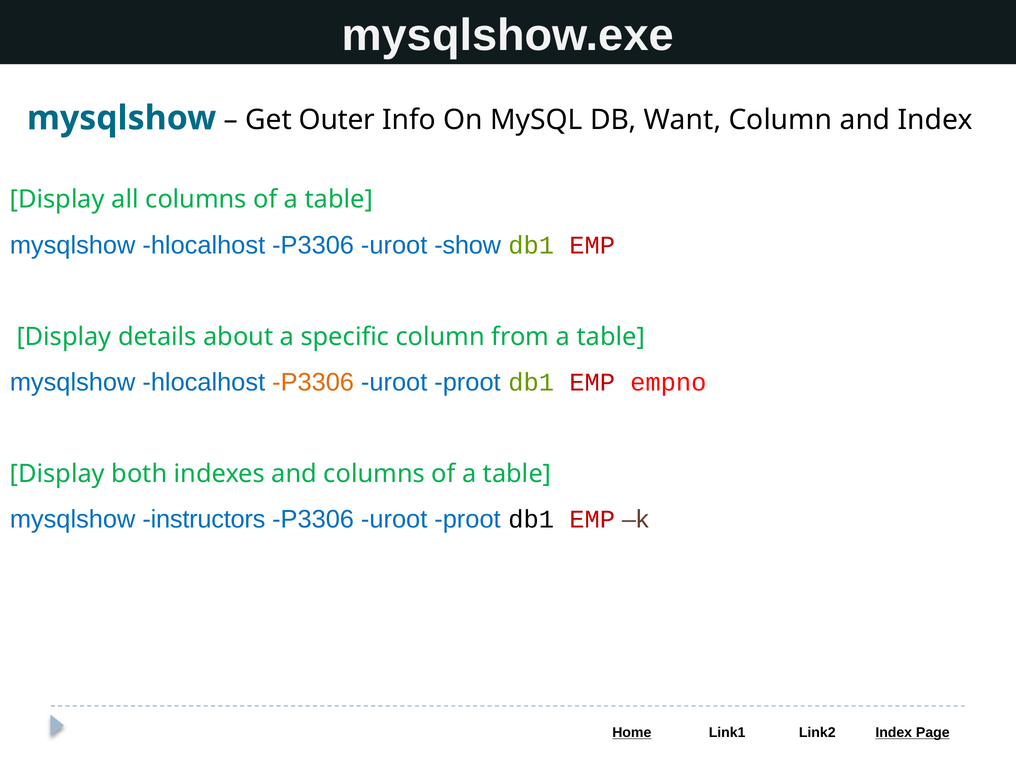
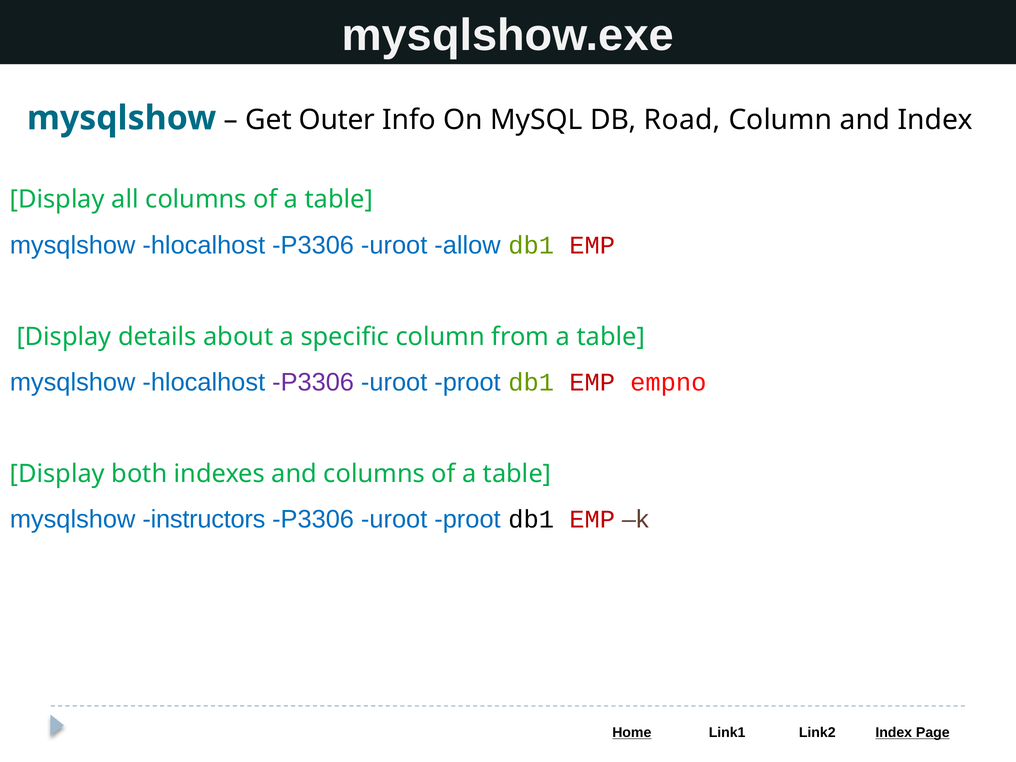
Want: Want -> Road (682, 120)
show: show -> allow (468, 245)
P3306 colour: orange -> purple (313, 382)
